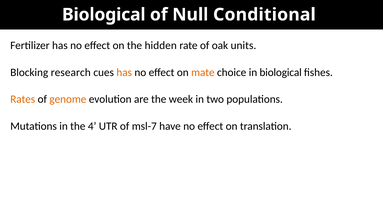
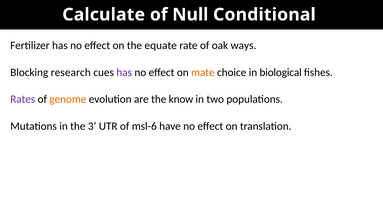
Biological: Biological -> Calculate (104, 15)
hidden: hidden -> equate (161, 45)
units: units -> ways (244, 45)
has colour: orange -> purple (124, 72)
Rates colour: orange -> purple (23, 99)
week: week -> know (181, 99)
4: 4 -> 3 (92, 126)
msl-7: msl-7 -> msl-6 (144, 126)
